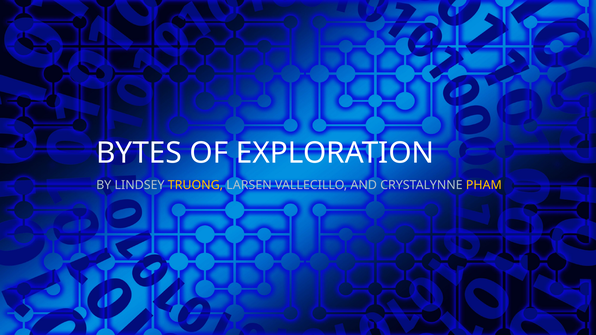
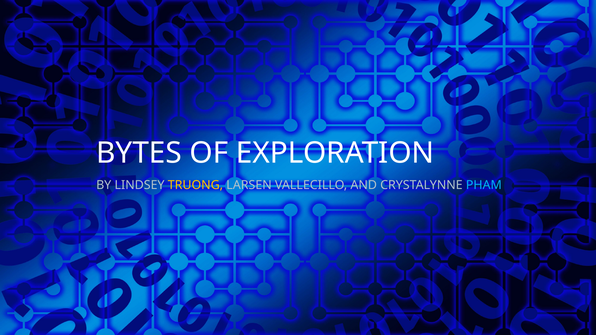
PHAM colour: yellow -> light blue (484, 185)
